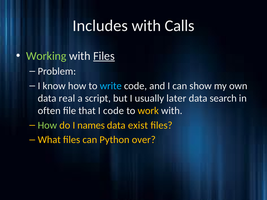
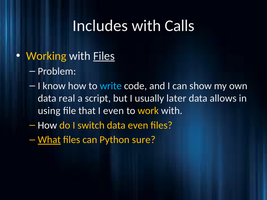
Working colour: light green -> yellow (46, 56)
search: search -> allows (223, 98)
often: often -> using (49, 111)
I code: code -> even (113, 111)
How colour: light green -> white (47, 125)
names: names -> switch (91, 125)
data exist: exist -> even (138, 125)
What underline: none -> present (49, 140)
over: over -> sure (144, 140)
